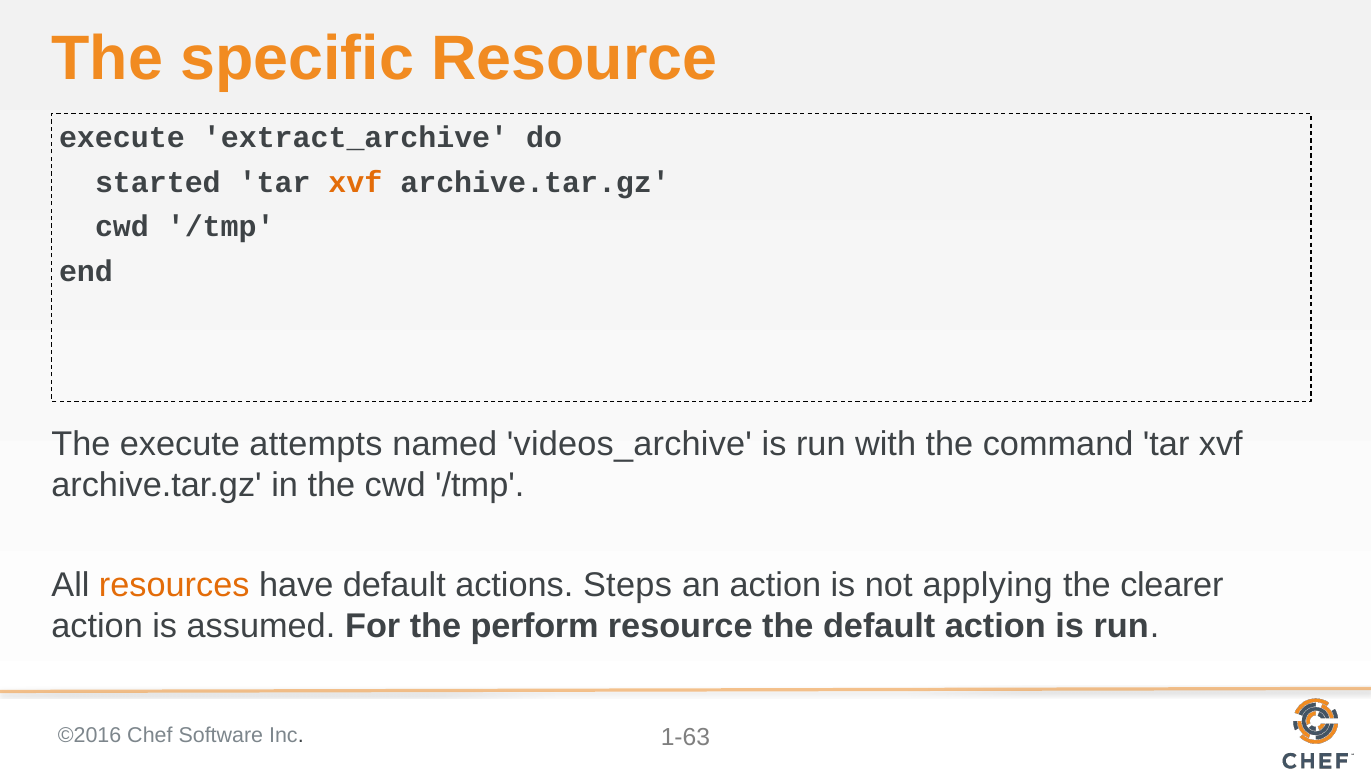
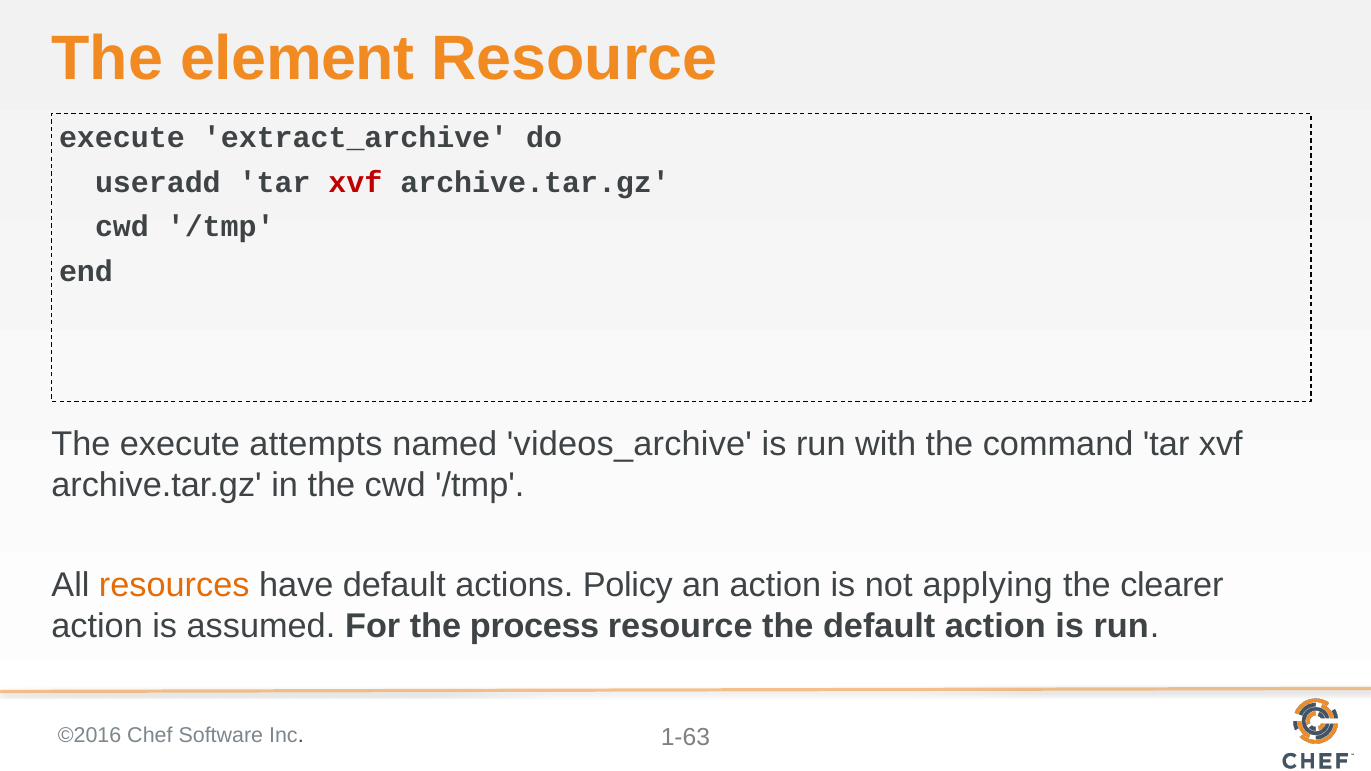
specific: specific -> element (297, 59)
started: started -> useradd (158, 182)
xvf colour: orange -> red (355, 182)
Steps: Steps -> Policy (628, 585)
perform: perform -> process (535, 626)
